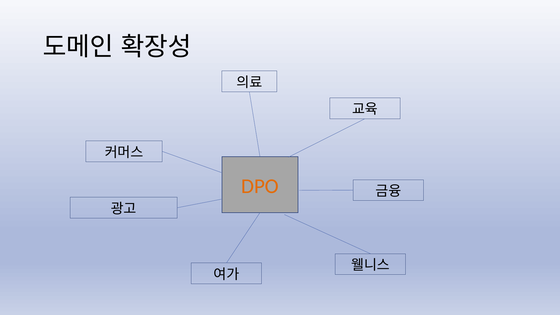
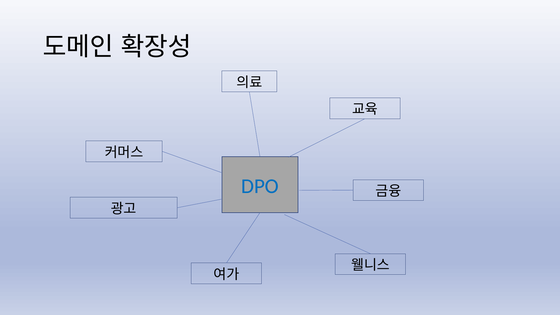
DPO colour: orange -> blue (260, 186)
